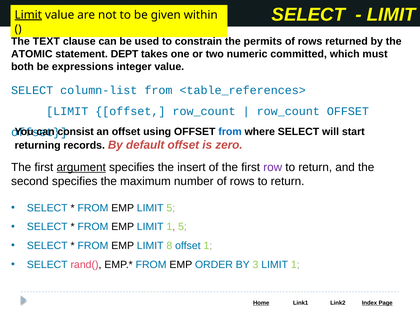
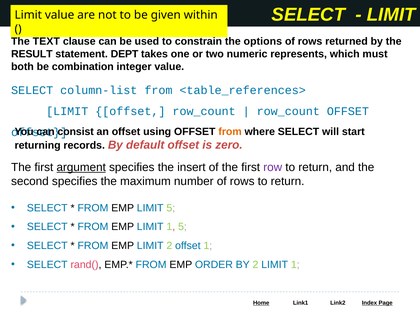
Limit underline: present -> none (28, 15)
permits: permits -> options (263, 41)
ATOMIC: ATOMIC -> RESULT (32, 54)
committed: committed -> represents (299, 54)
expressions: expressions -> combination (83, 67)
from colour: blue -> orange (230, 132)
LIMIT 8: 8 -> 2 (169, 246)
BY 3: 3 -> 2 (255, 265)
